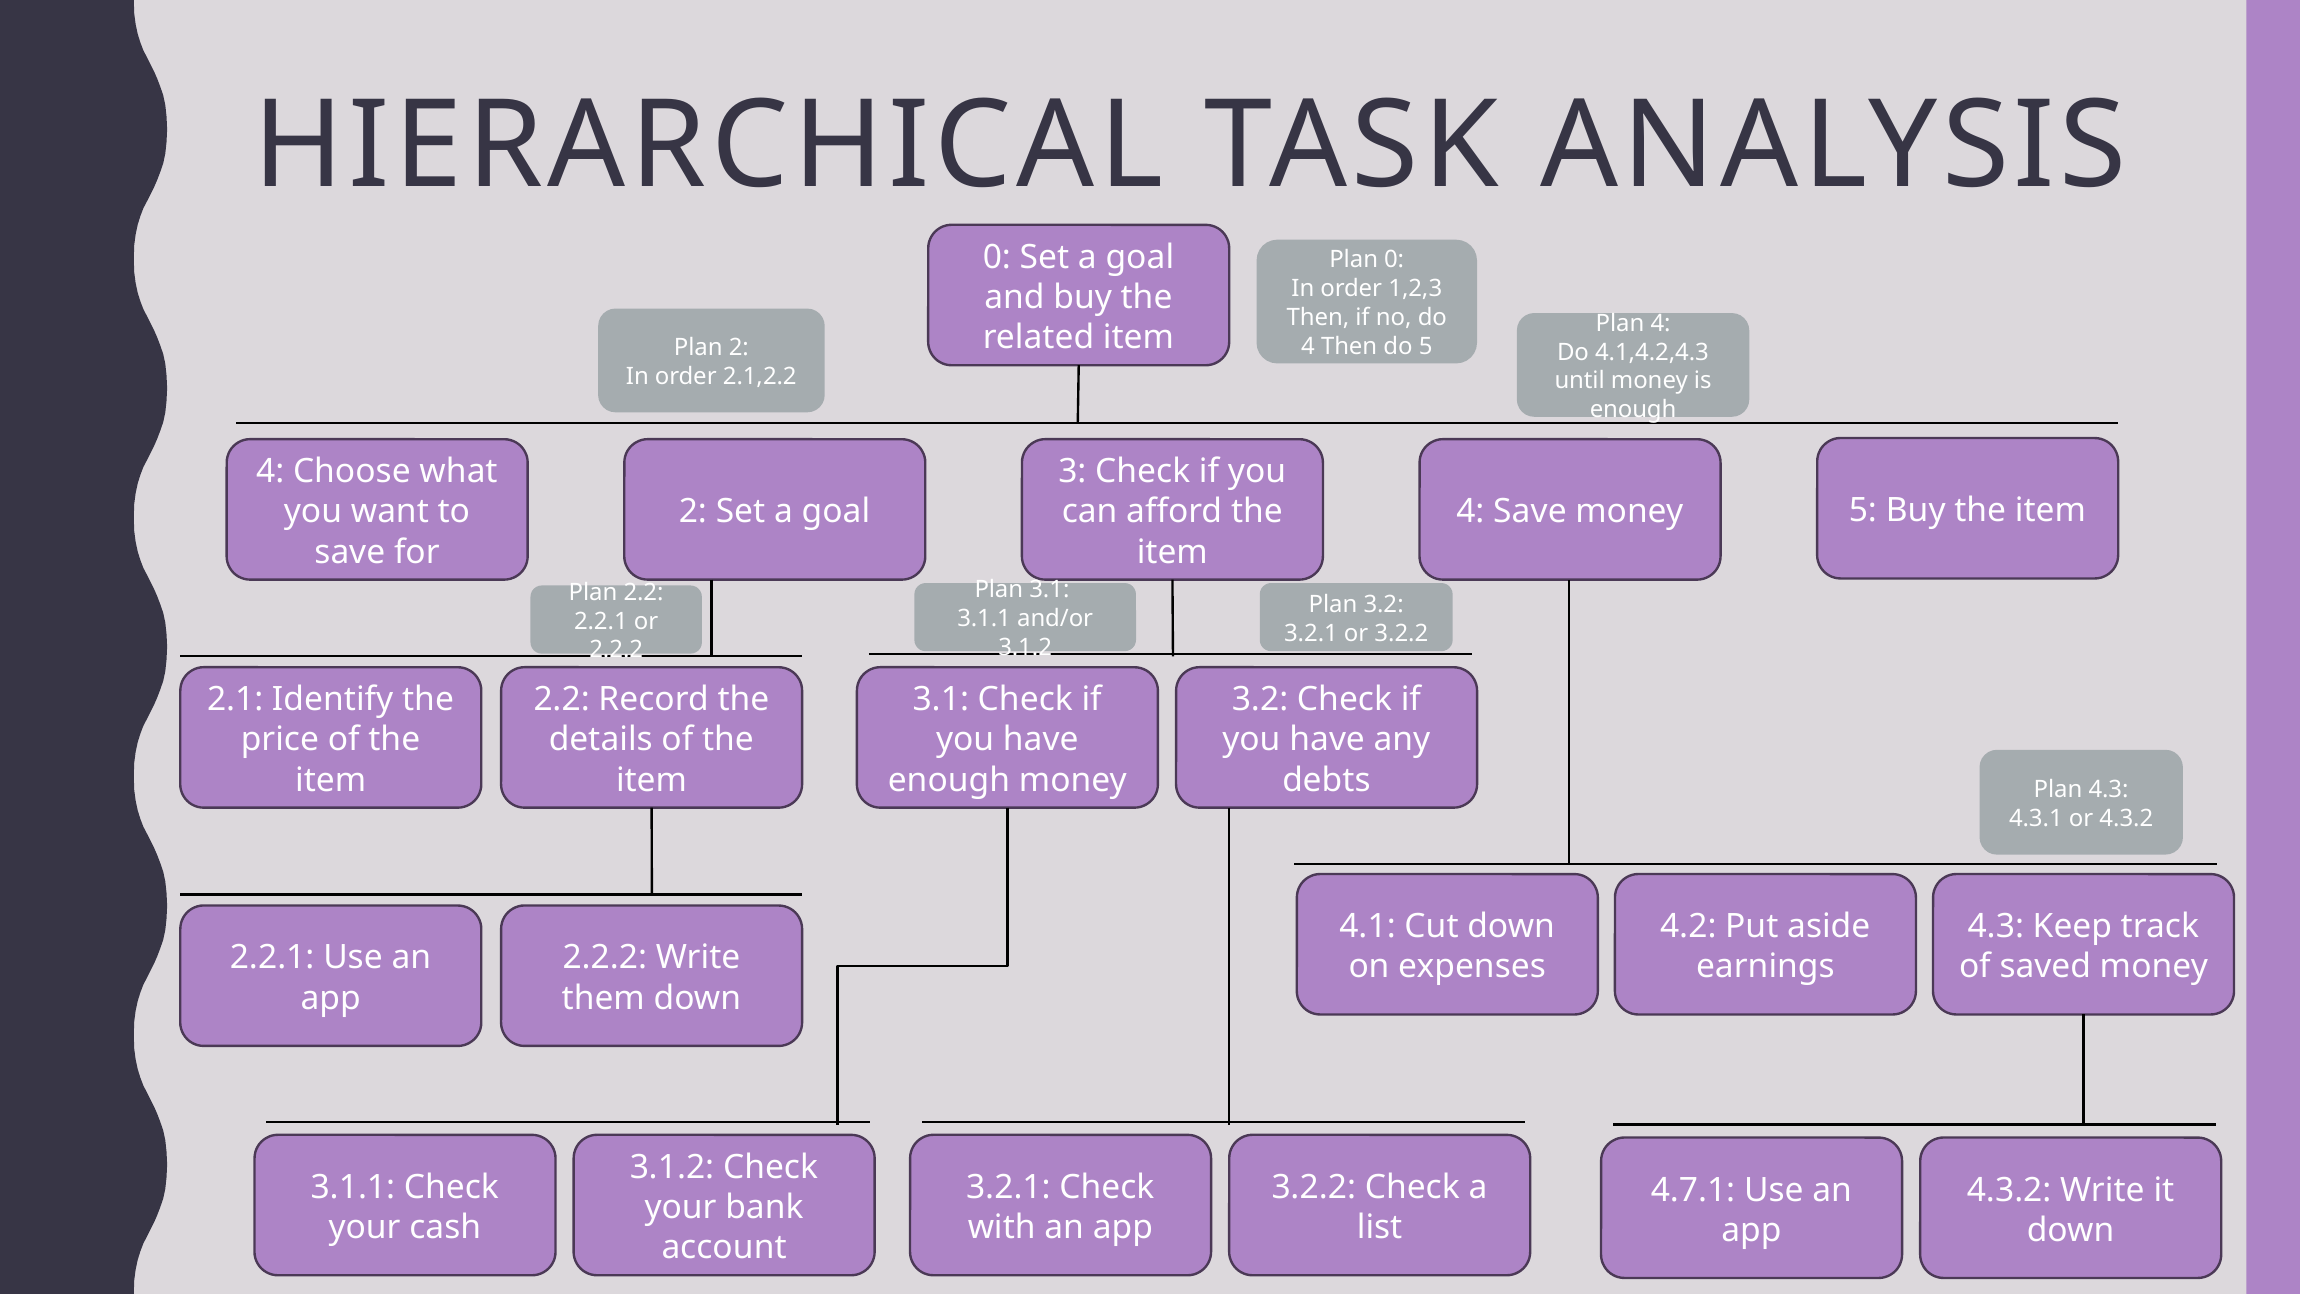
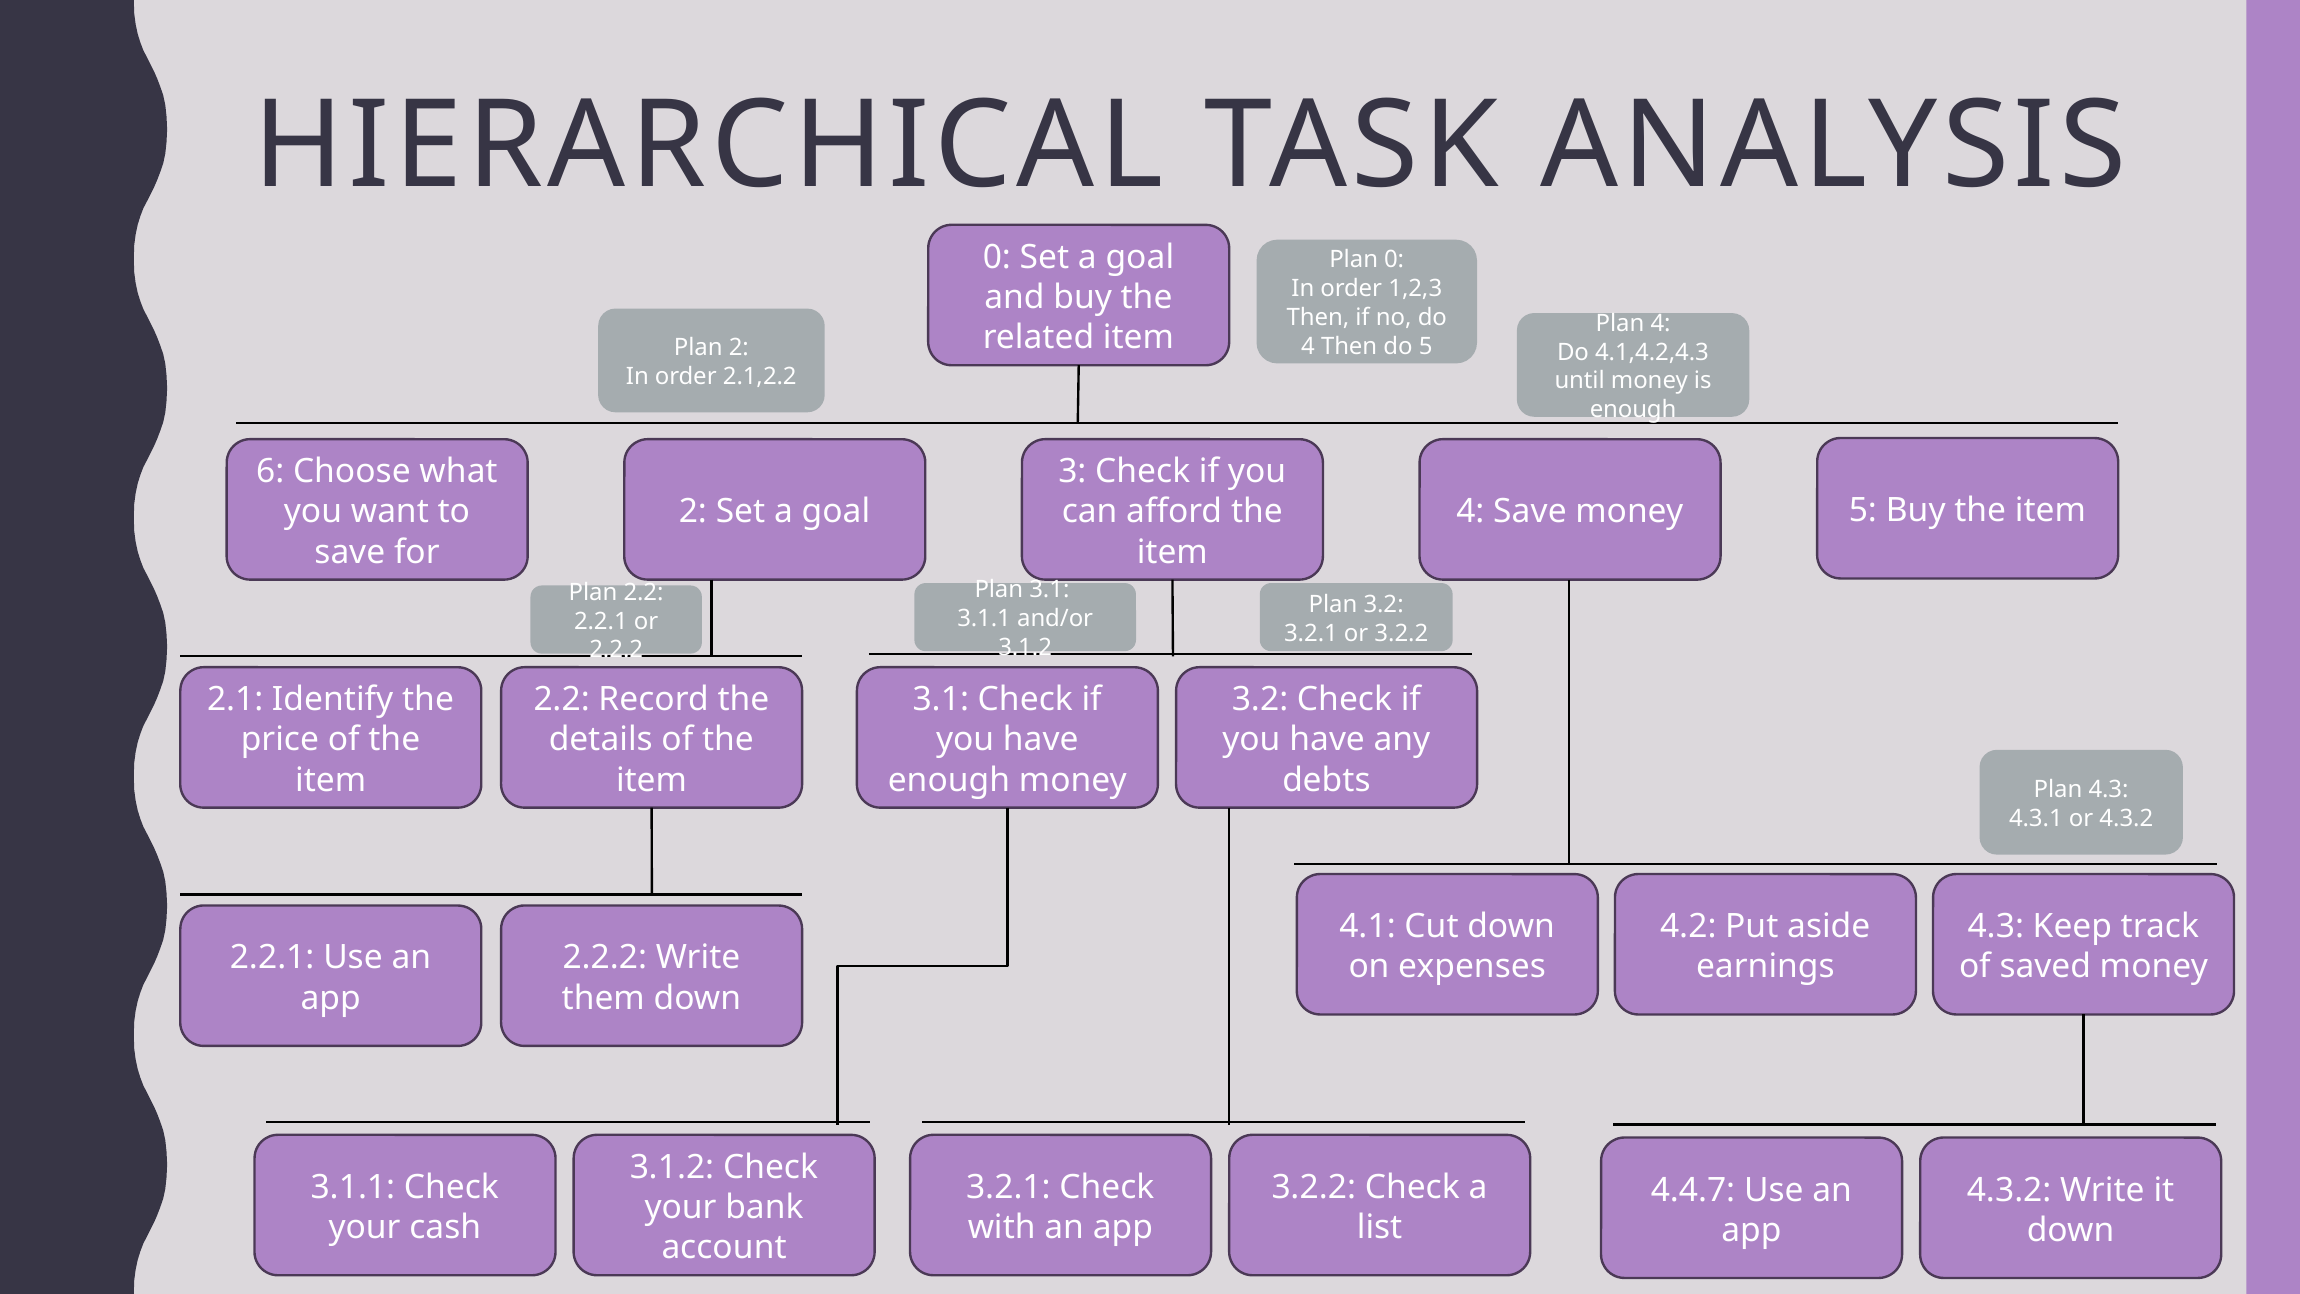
4: 4 -> 6 (270, 471)
4.7.1: 4.7.1 -> 4.4.7 (1693, 1190)
